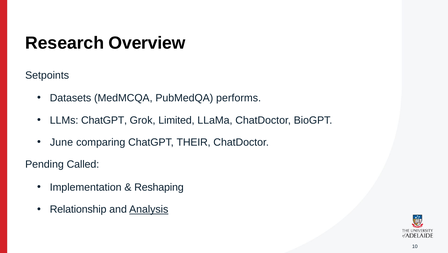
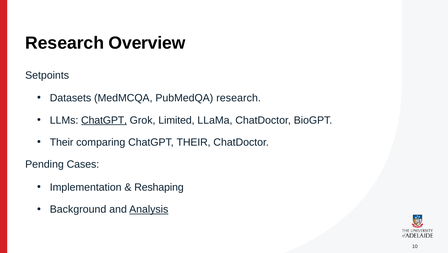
PubMedQA performs: performs -> research (239, 98)
ChatGPT underline: none -> present (104, 120)
June: June -> Their (62, 142)
Called: Called -> Cases (83, 164)
Relationship: Relationship -> Background (78, 209)
